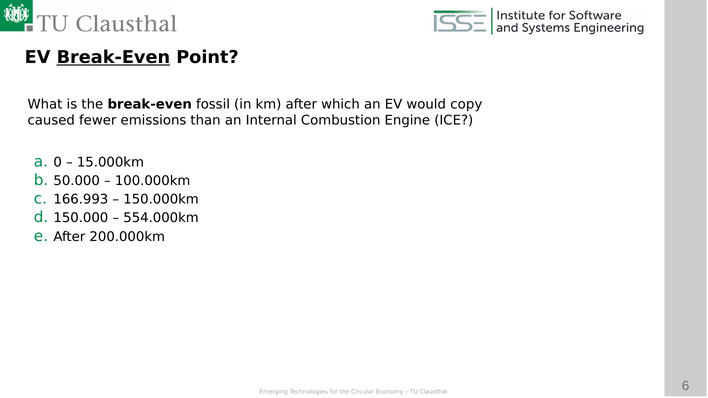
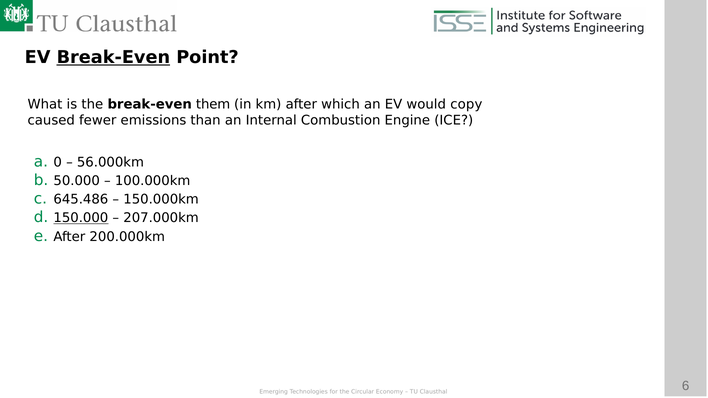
fossil: fossil -> them (213, 104)
15.000km: 15.000km -> 56.000km (110, 162)
166.993: 166.993 -> 645.486 (81, 200)
150.000 underline: none -> present (81, 218)
554.000km: 554.000km -> 207.000km (161, 218)
